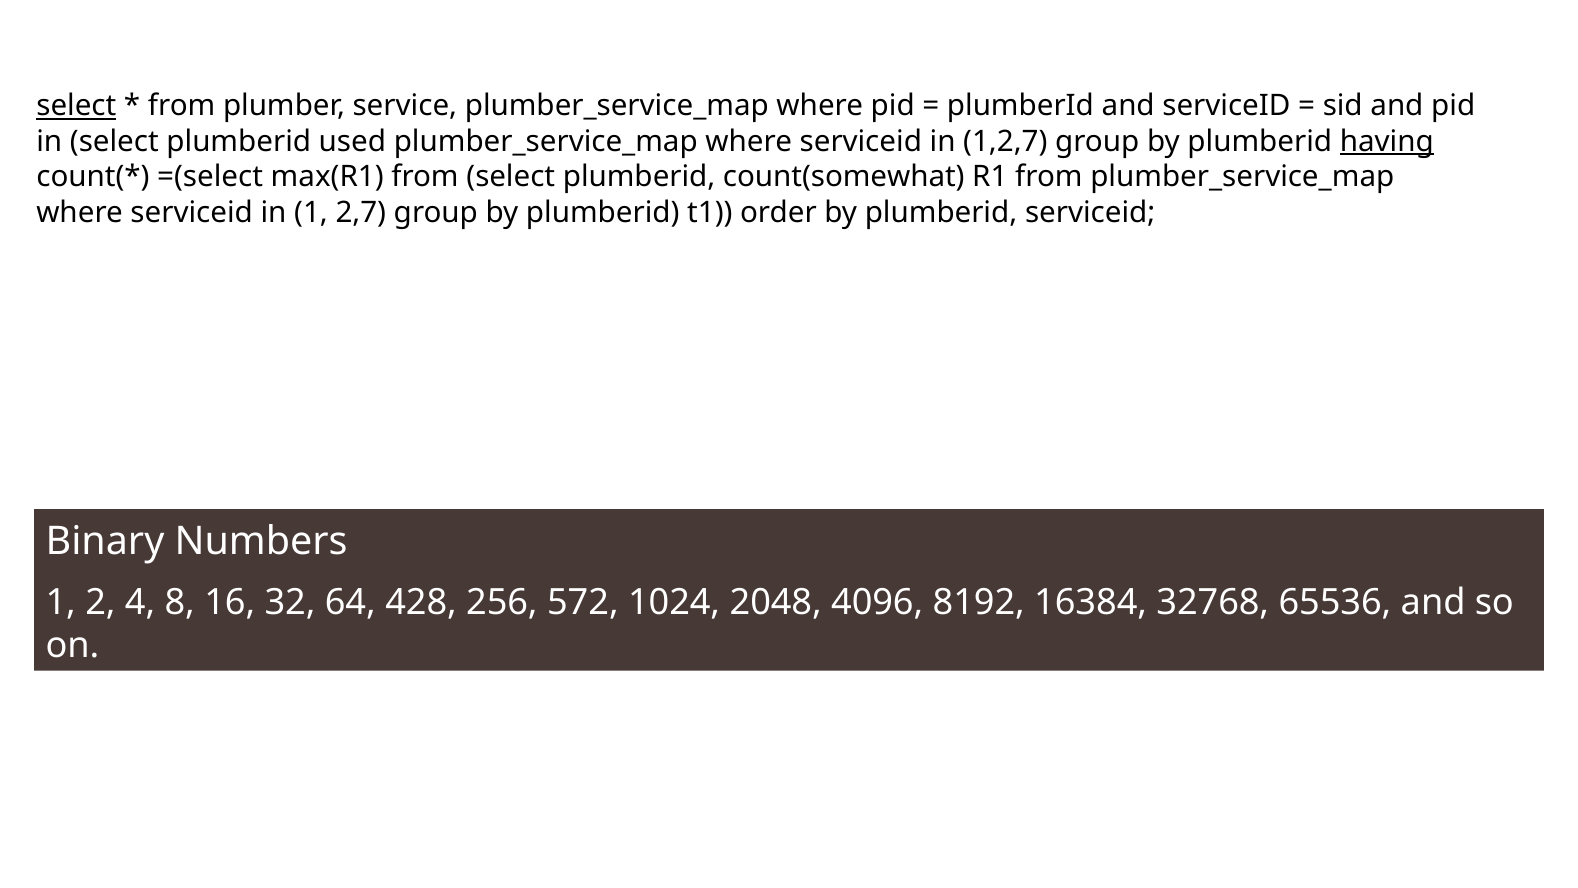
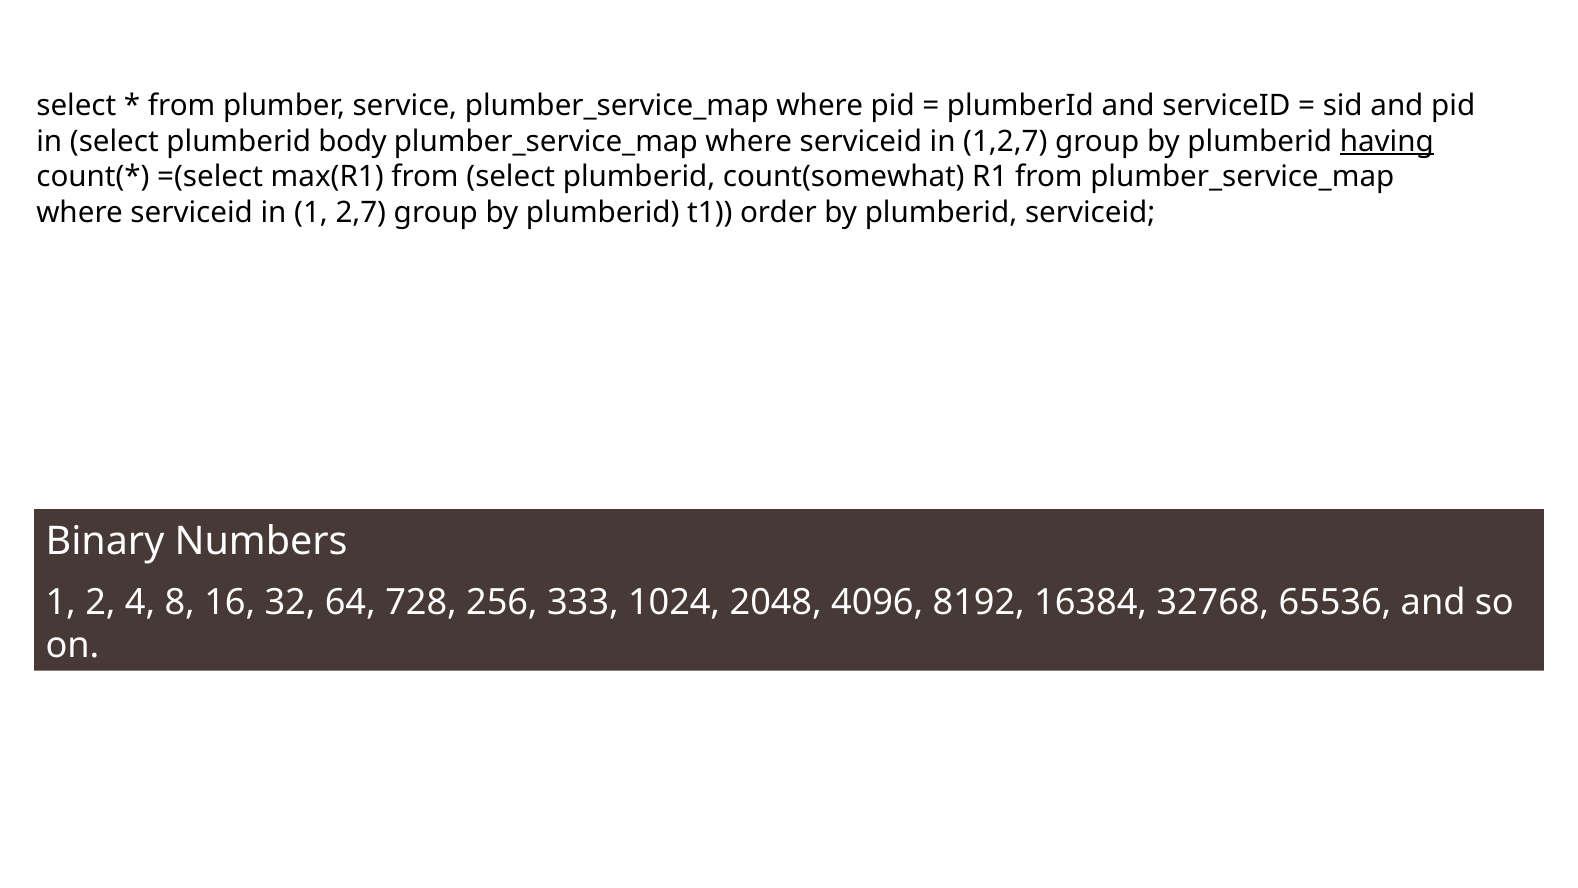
select underline: present -> none (76, 106)
used: used -> body (353, 141)
428: 428 -> 728 (421, 602)
572: 572 -> 333 (583, 602)
